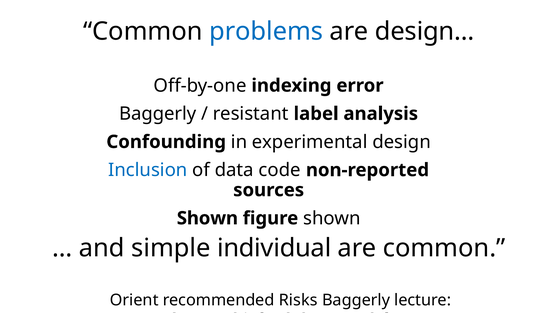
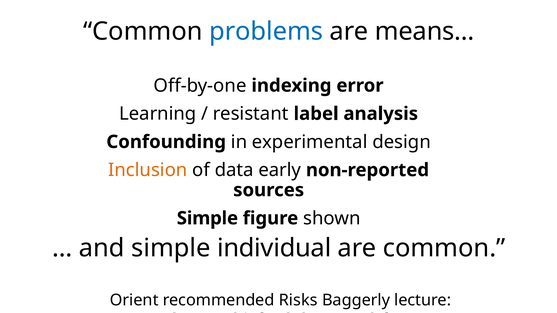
design…: design… -> means… (425, 31)
Baggerly: Baggerly -> Learning (158, 114)
Inclusion colour: blue -> orange (148, 170)
code: code -> early (280, 170)
Shown: Shown -> Simple (207, 218)
